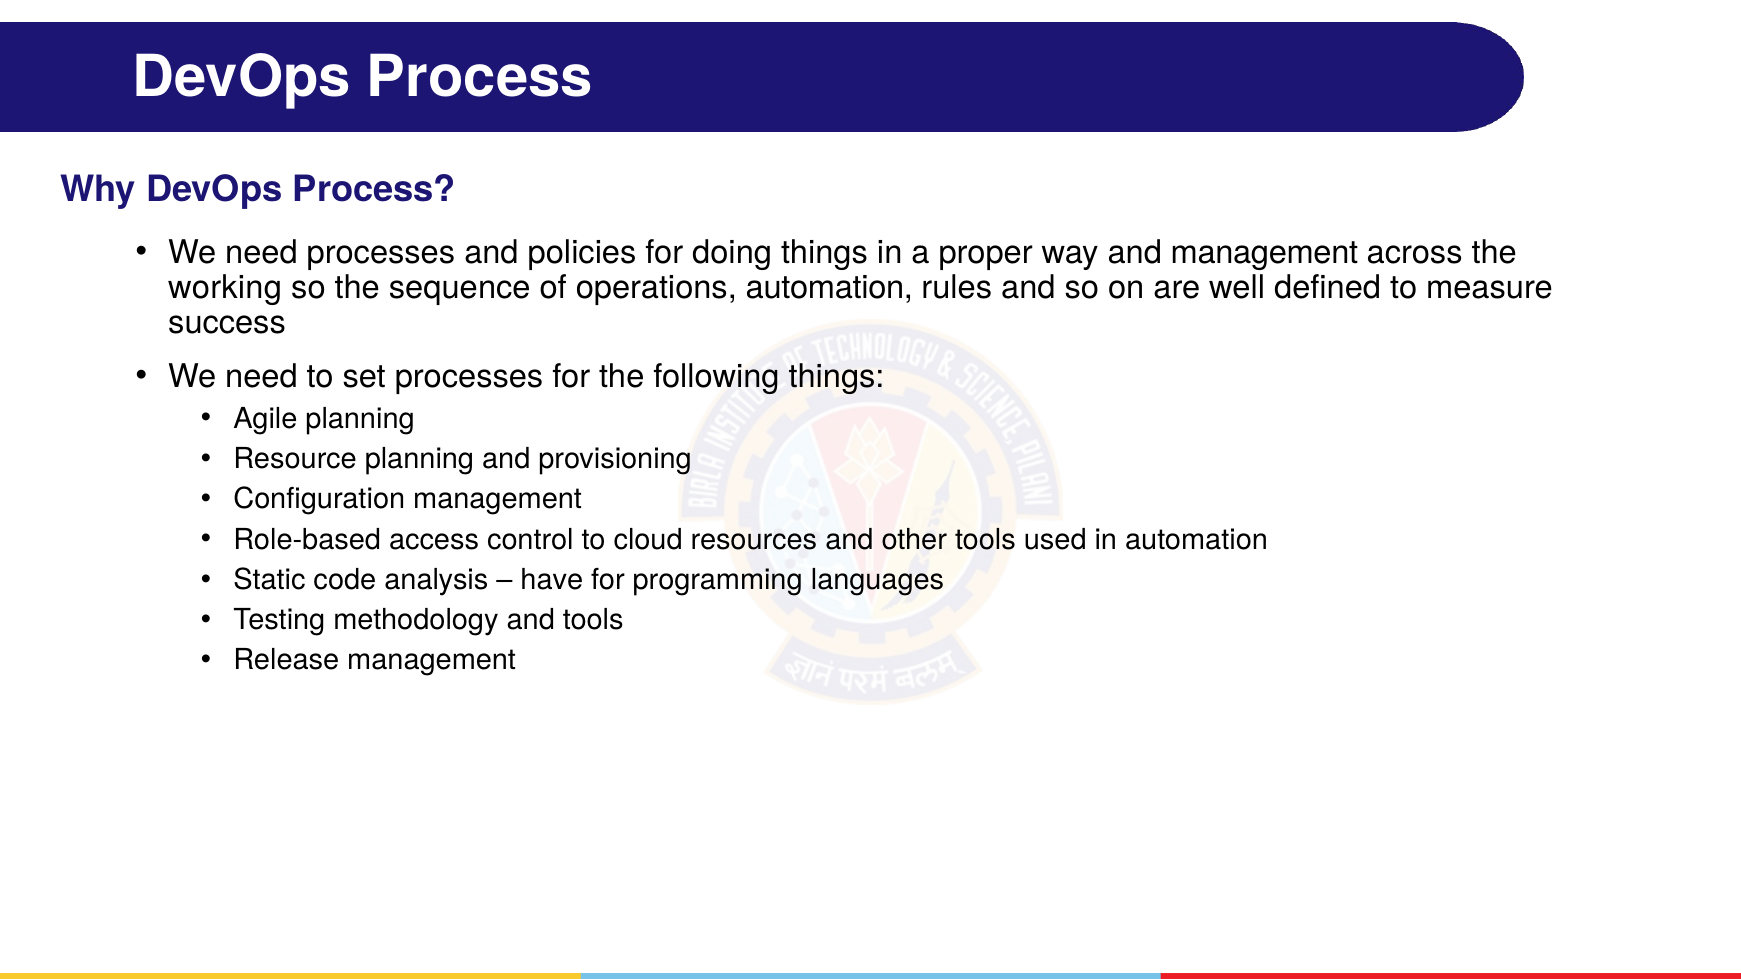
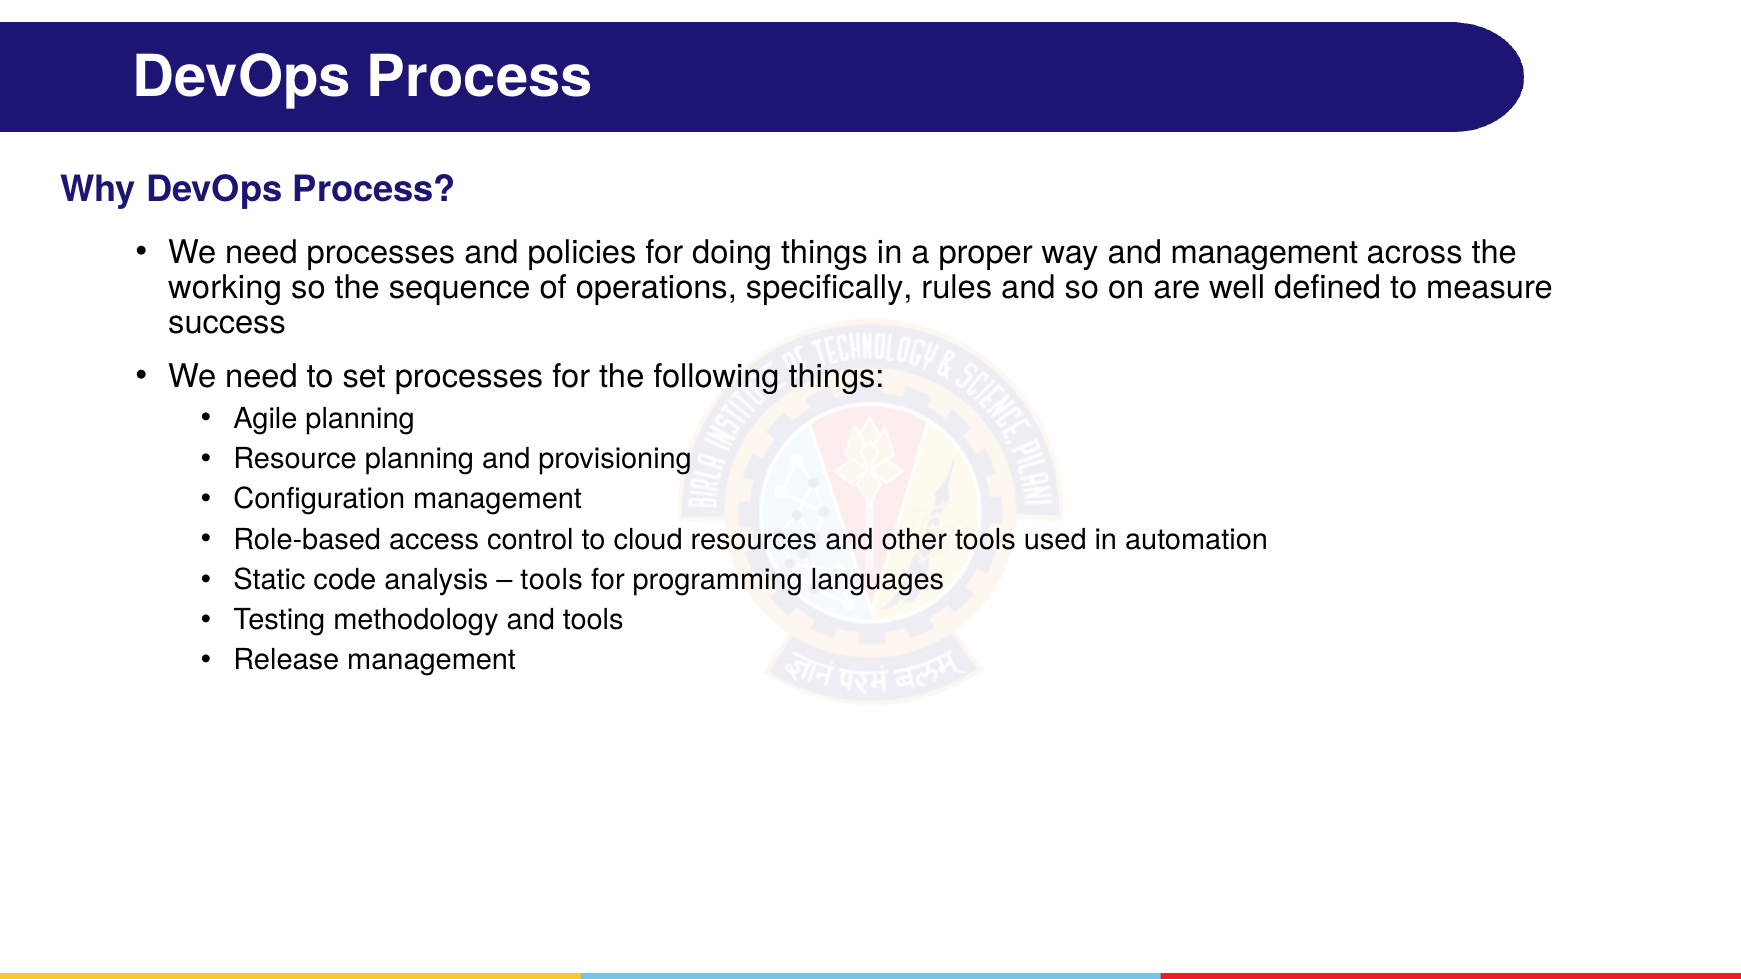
operations automation: automation -> specifically (829, 288)
have: have -> tools (552, 580)
